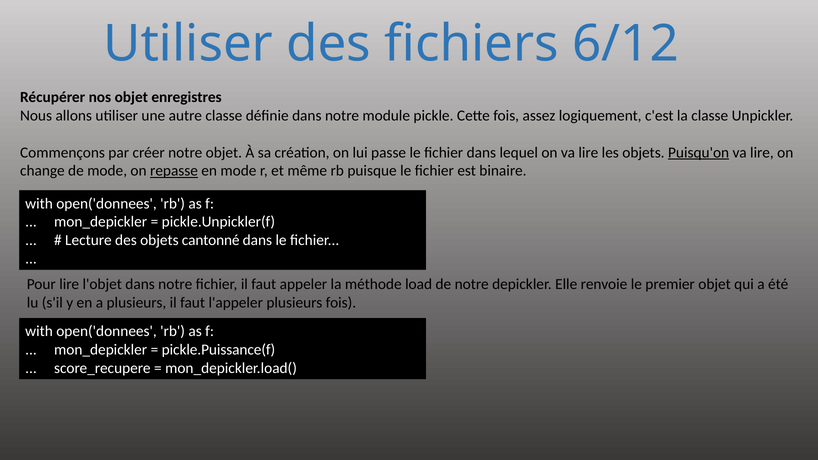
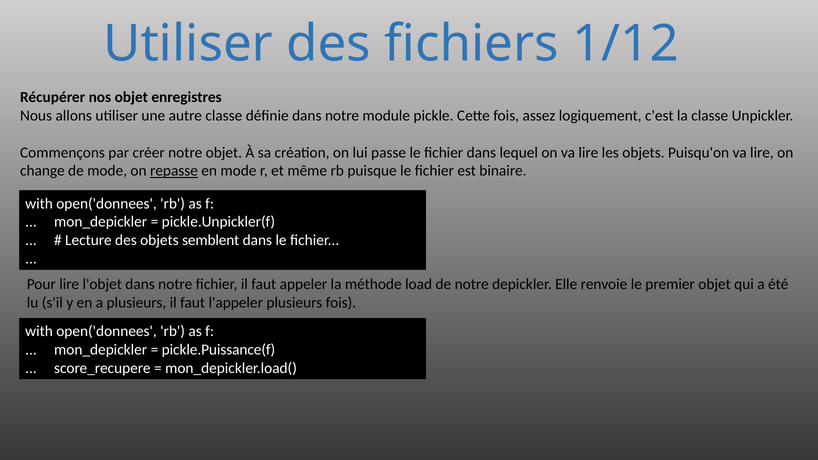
6/12: 6/12 -> 1/12 (625, 44)
Puisqu'on underline: present -> none (699, 153)
cantonné: cantonné -> semblent (211, 240)
